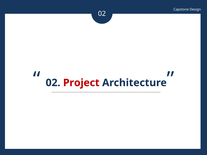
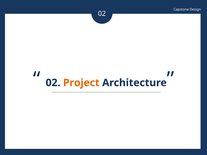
Project colour: red -> orange (81, 83)
